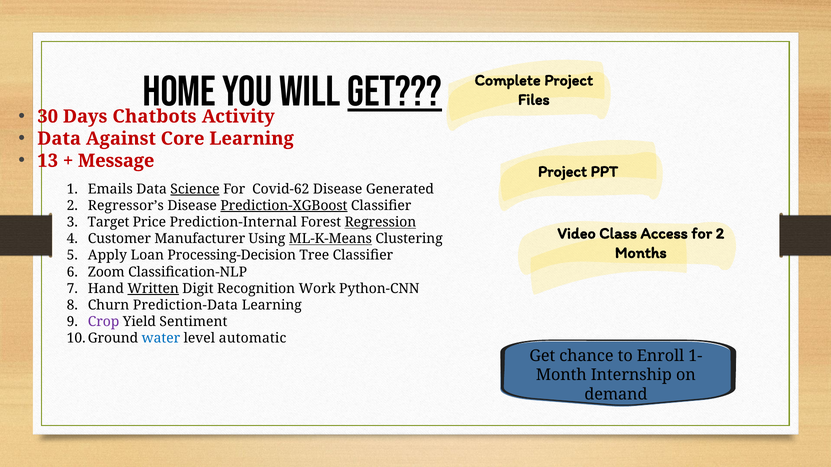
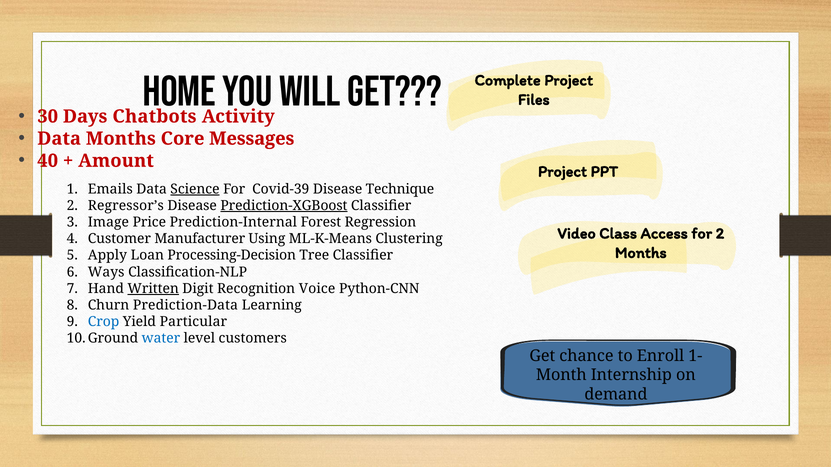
Get underline: present -> none (395, 92)
Data Against: Against -> Months (121, 139)
Core Learning: Learning -> Messages (252, 139)
13: 13 -> 40 (48, 161)
Message: Message -> Amount (116, 161)
Covid-62: Covid-62 -> Covid-39 (281, 189)
Generated: Generated -> Technique (400, 189)
Target: Target -> Image (108, 222)
Regression underline: present -> none (380, 222)
ML-K-Means underline: present -> none (330, 239)
Zoom: Zoom -> Ways (106, 272)
Work: Work -> Voice (317, 289)
Crop colour: purple -> blue (104, 322)
Sentiment: Sentiment -> Particular (193, 322)
automatic: automatic -> customers (253, 339)
